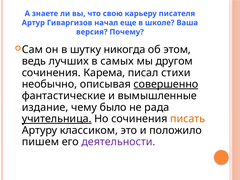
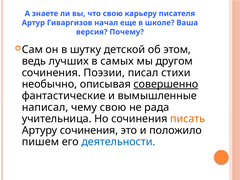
никогда: никогда -> детской (124, 50)
Карема: Карема -> Поэзии (104, 73)
издание: издание -> написал (45, 107)
чему было: было -> свою (113, 107)
учительница underline: present -> none (57, 119)
Артуру классиком: классиком -> сочинения (89, 130)
деятельности colour: purple -> blue (118, 142)
